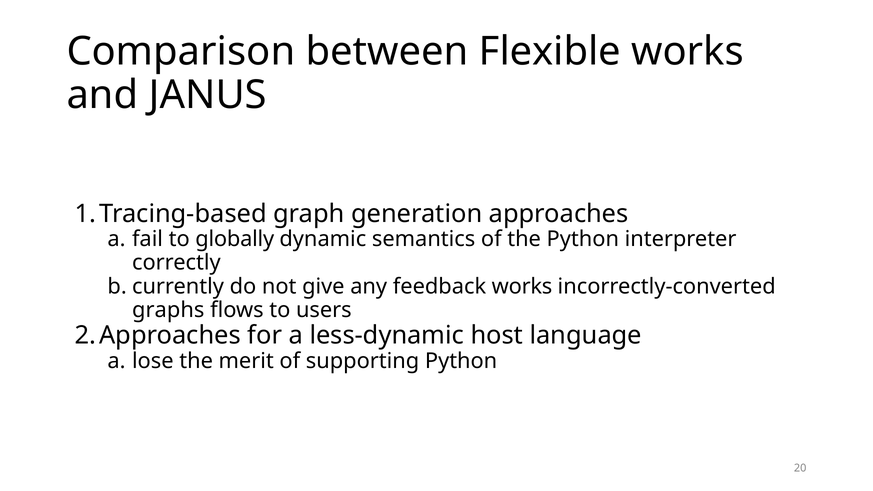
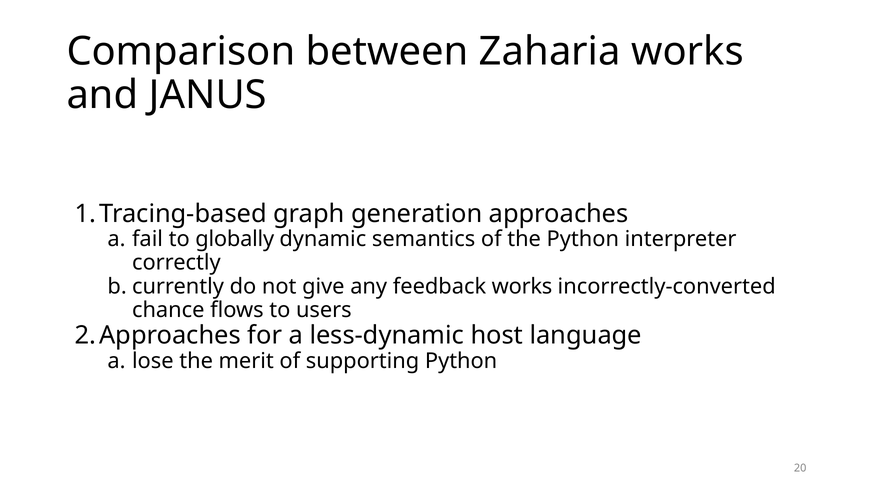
Flexible: Flexible -> Zaharia (550, 52)
graphs: graphs -> chance (168, 310)
